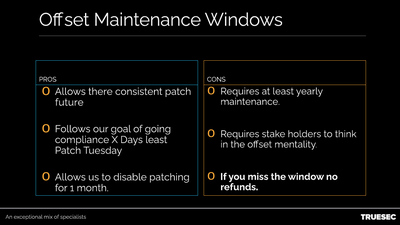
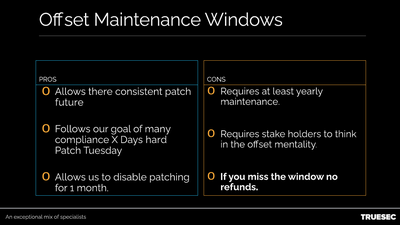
going: going -> many (158, 129)
Days least: least -> hard (156, 140)
